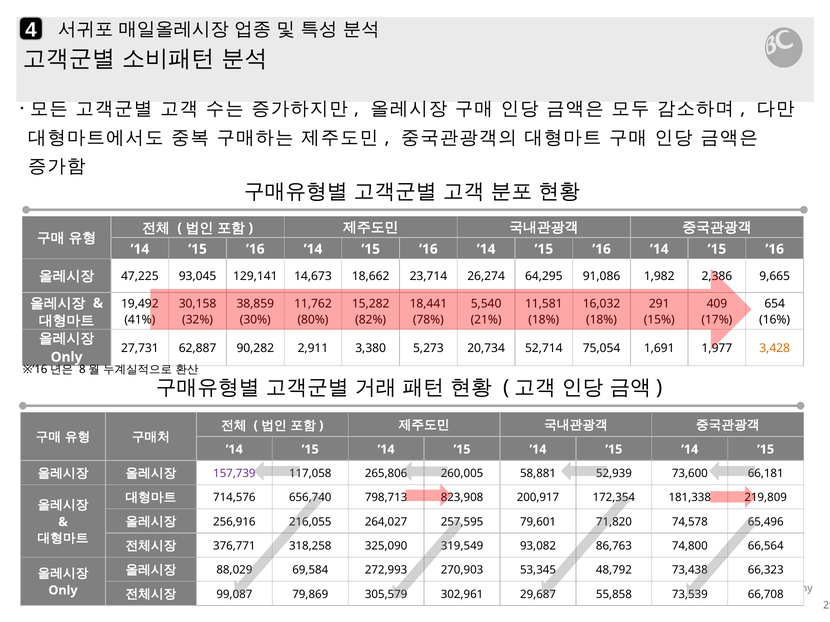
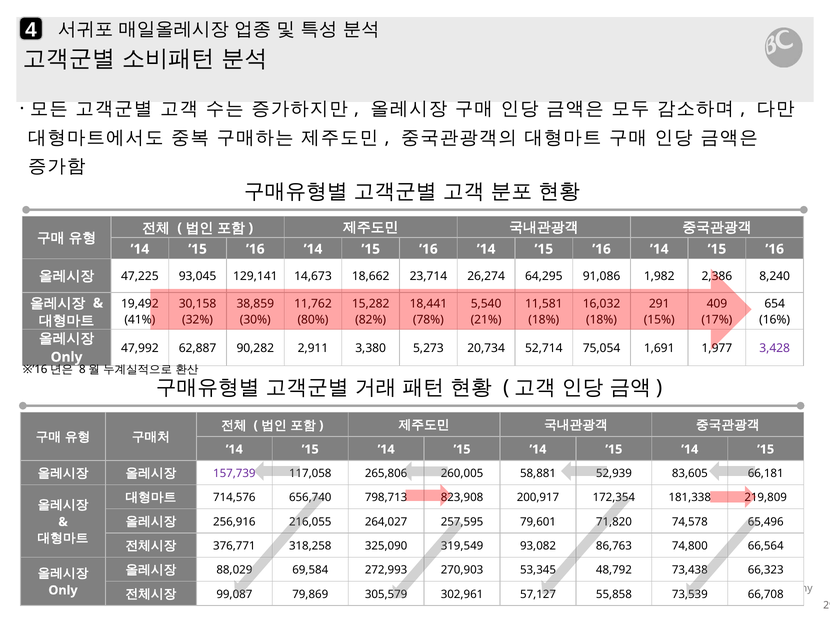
9,665: 9,665 -> 8,240 (775, 277)
27,731: 27,731 -> 47,992 (140, 349)
3,428 colour: orange -> purple (775, 349)
73,600: 73,600 -> 83,605 (690, 474)
29,687: 29,687 -> 57,127 (538, 595)
